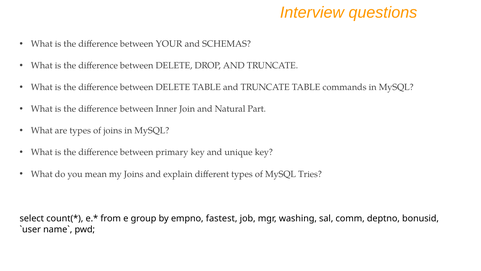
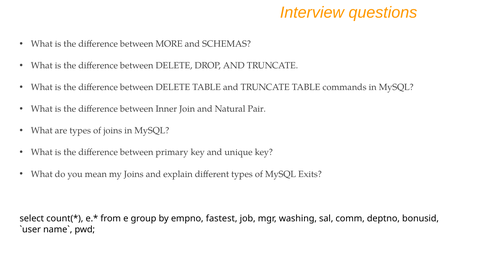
YOUR: YOUR -> MORE (169, 44)
Part: Part -> Pair (257, 109)
Tries: Tries -> Exits (310, 174)
